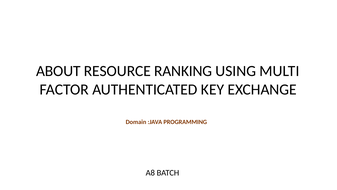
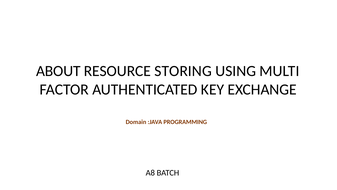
RANKING: RANKING -> STORING (183, 71)
